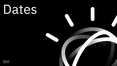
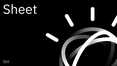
Dates: Dates -> Sheet (20, 10)
